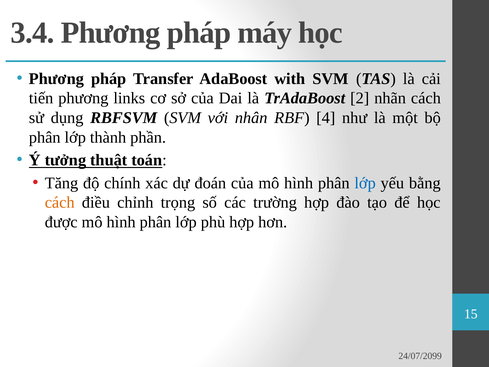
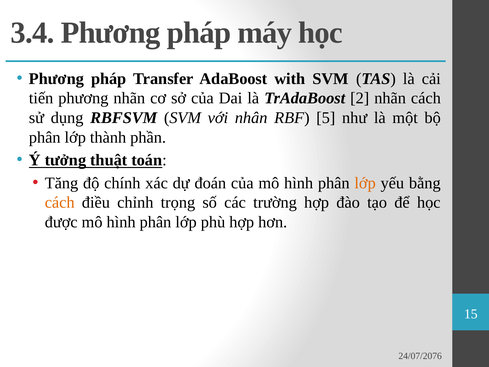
phương links: links -> nhãn (129, 98)
4: 4 -> 5 (326, 118)
lớp colour: blue -> orange (365, 183)
24/07/2099: 24/07/2099 -> 24/07/2076 (420, 356)
